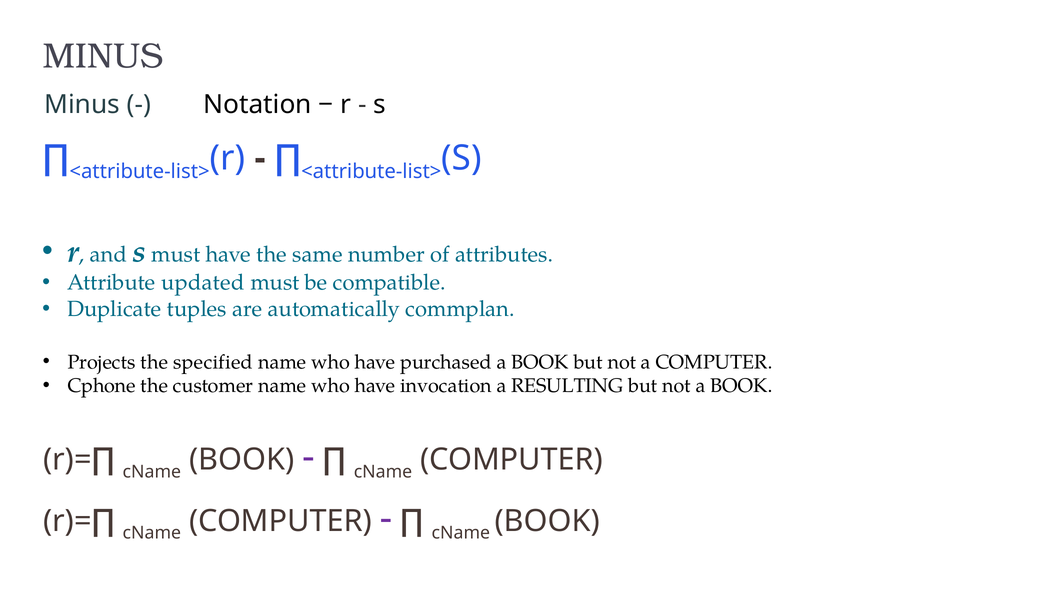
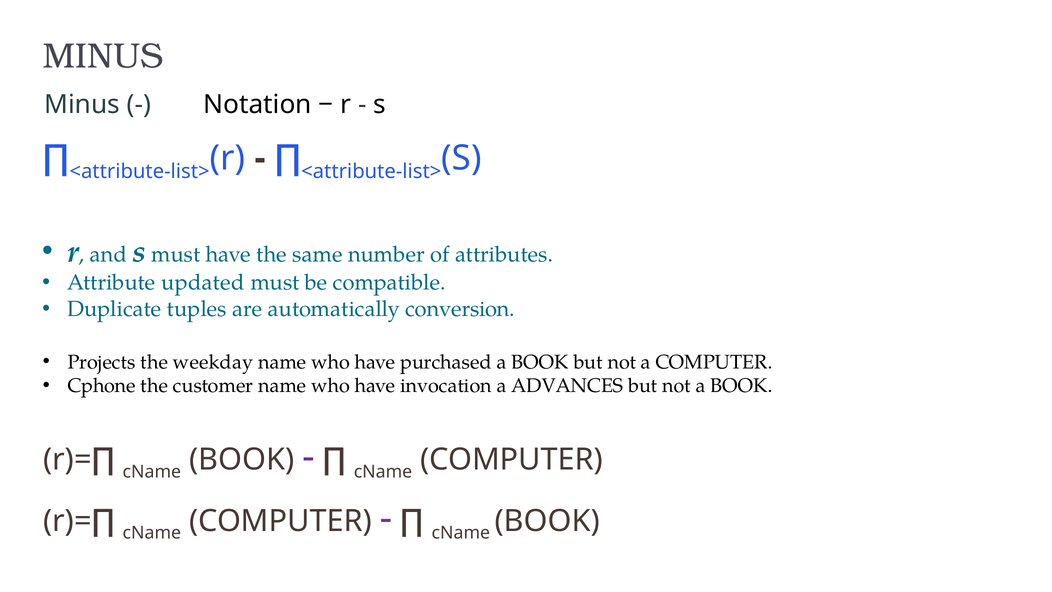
commplan: commplan -> conversion (460, 309)
specified: specified -> weekday (213, 362)
RESULTING: RESULTING -> ADVANCES (567, 386)
